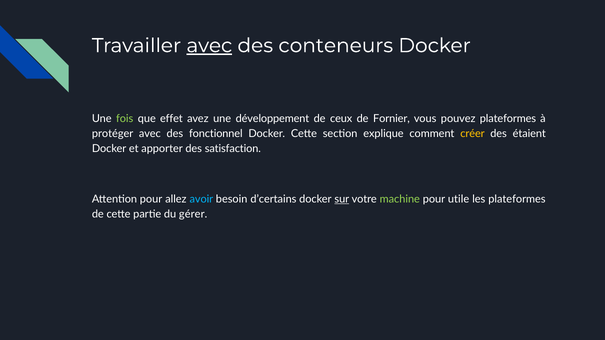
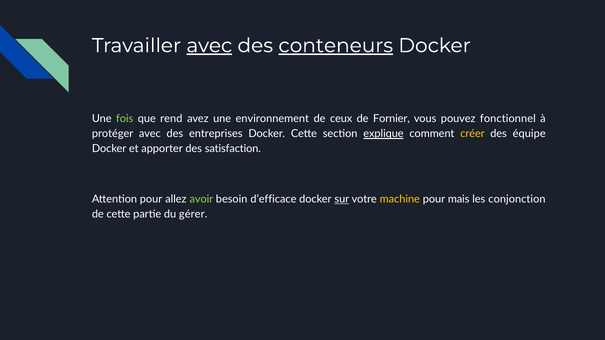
conteneurs underline: none -> present (336, 46)
effet: effet -> rend (171, 119)
développement: développement -> environnement (272, 119)
pouvez plateformes: plateformes -> fonctionnel (508, 119)
fonctionnel: fonctionnel -> entreprises (216, 134)
explique underline: none -> present (383, 134)
étaient: étaient -> équipe (529, 134)
avoir colour: light blue -> light green (201, 199)
d’certains: d’certains -> d’efficace (273, 199)
machine colour: light green -> yellow (400, 199)
utile: utile -> mais (459, 199)
les plateformes: plateformes -> conjonction (517, 199)
